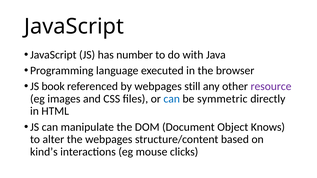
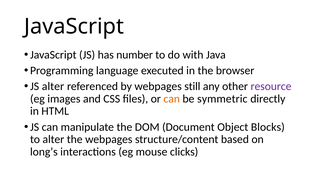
JS book: book -> alter (53, 86)
can colour: blue -> orange (172, 99)
Knows: Knows -> Blocks (268, 127)
kind’s: kind’s -> long’s (44, 152)
